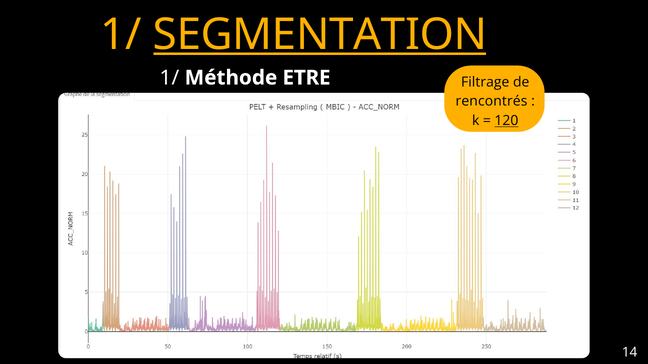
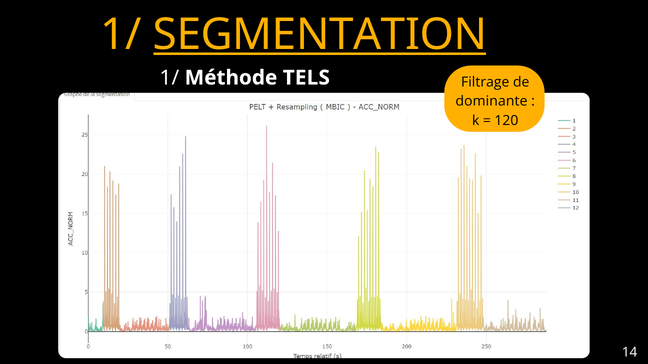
ETRE: ETRE -> TELS (306, 78)
rencontrés: rencontrés -> dominante (492, 102)
120 underline: present -> none (506, 121)
